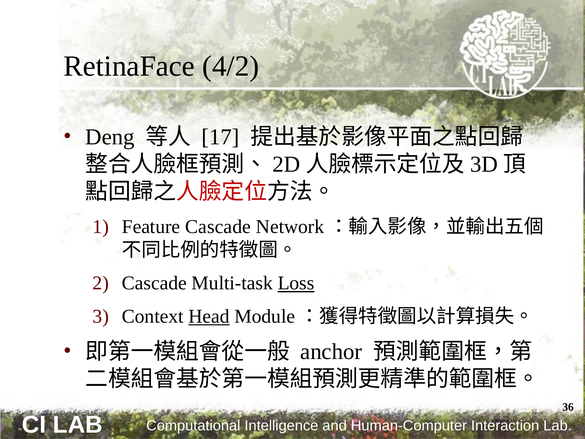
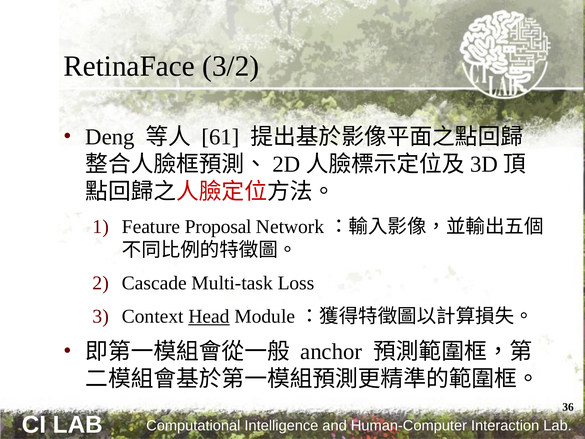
4/2: 4/2 -> 3/2 (231, 66)
17: 17 -> 61 (220, 137)
Feature Cascade: Cascade -> Proposal (218, 227)
Loss underline: present -> none (296, 283)
